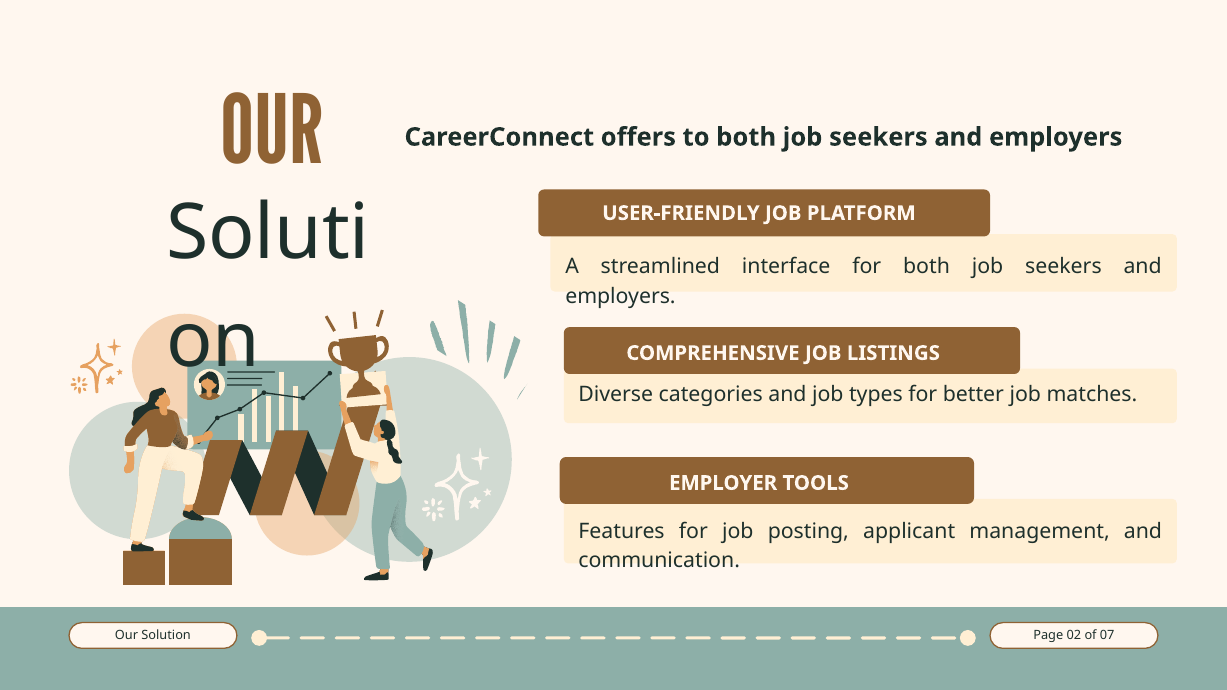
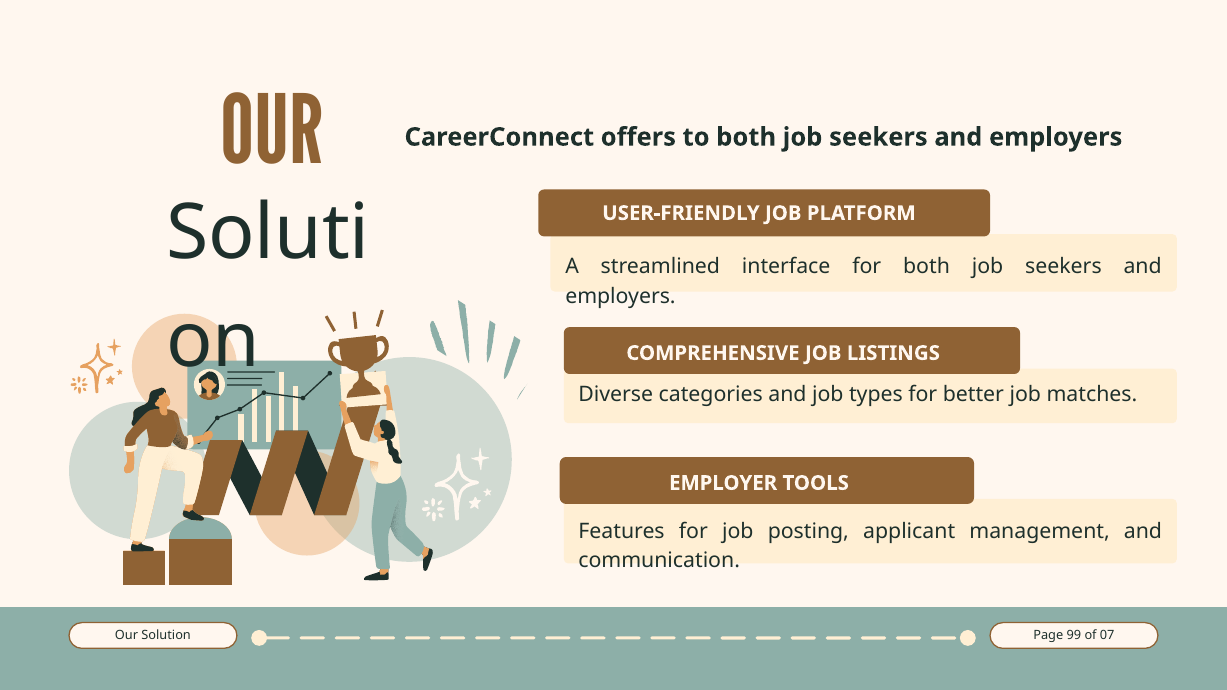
02: 02 -> 99 (1074, 636)
